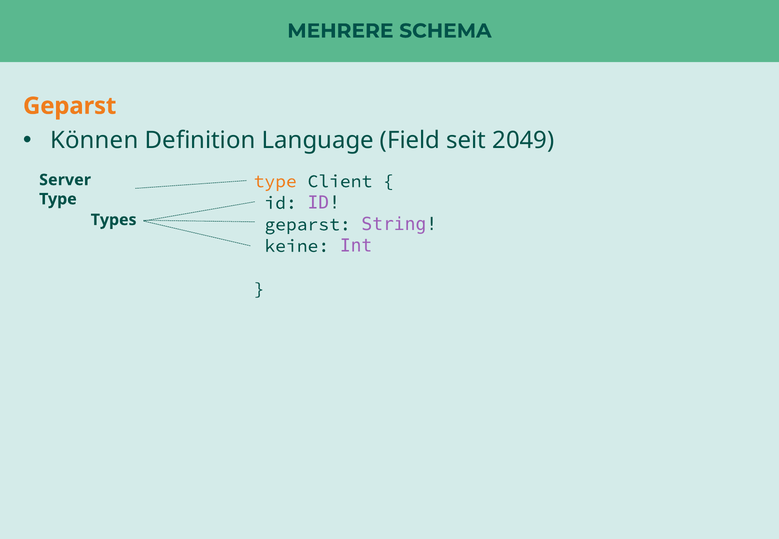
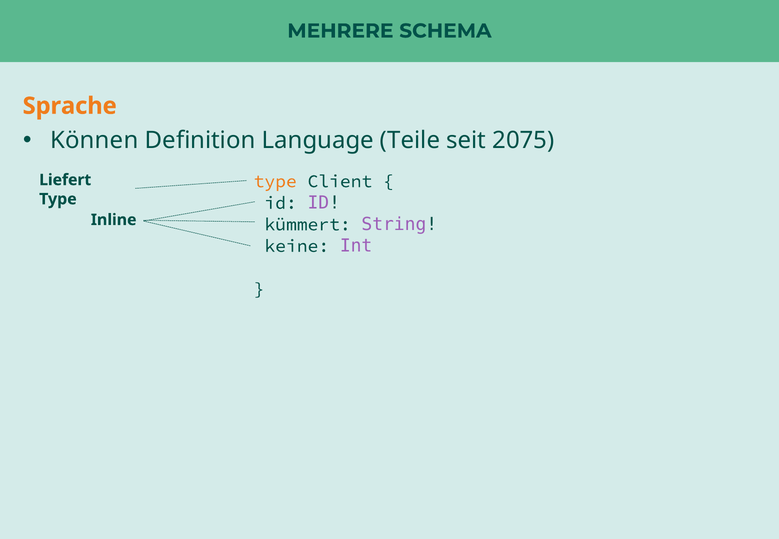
Geparst: Geparst -> Sprache (70, 106)
Field: Field -> Teile (410, 141)
2049: 2049 -> 2075 (523, 141)
Server: Server -> Liefert (65, 180)
Types: Types -> Inline (114, 220)
geparst: geparst -> kümmert (308, 225)
